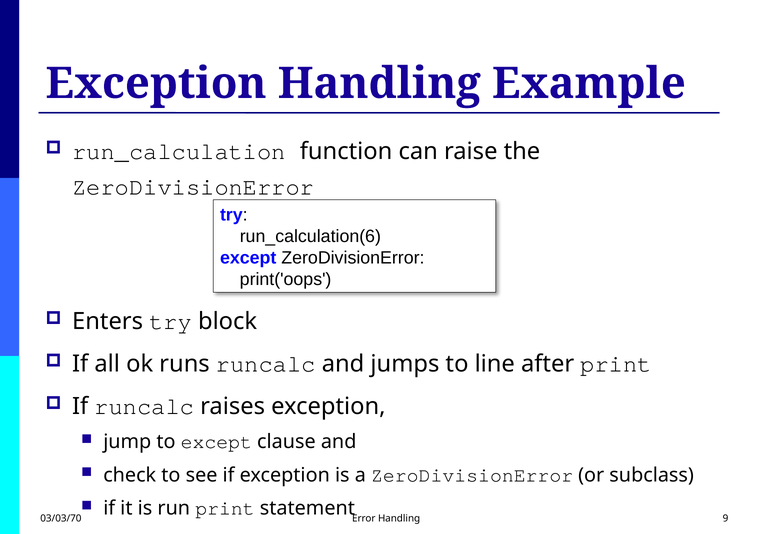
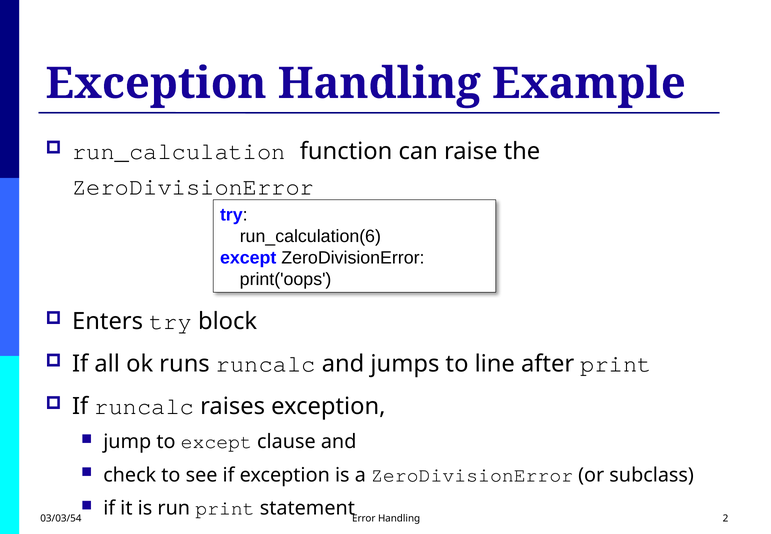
03/03/70: 03/03/70 -> 03/03/54 (61, 518)
9: 9 -> 2 (725, 518)
